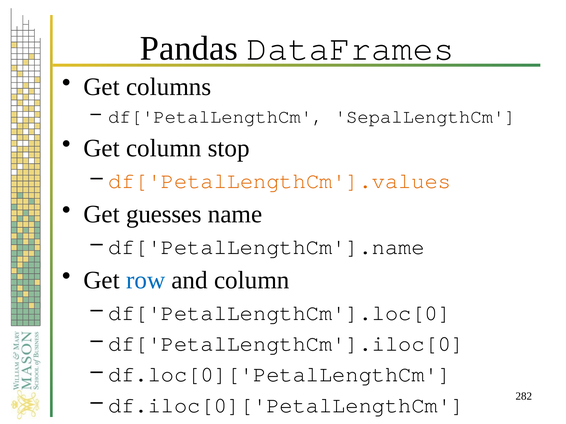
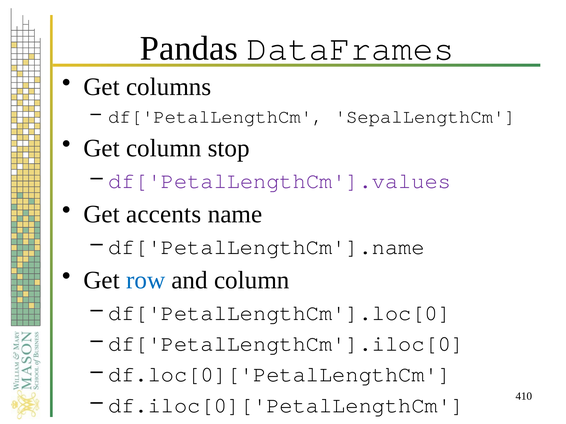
df['PetalLengthCm'].values colour: orange -> purple (280, 181)
guesses: guesses -> accents (164, 215)
282: 282 -> 410 (524, 397)
